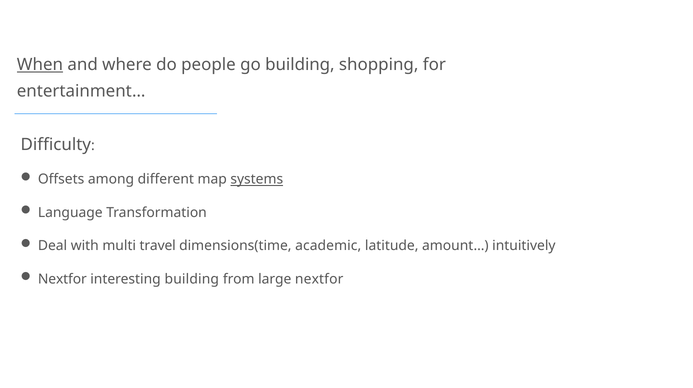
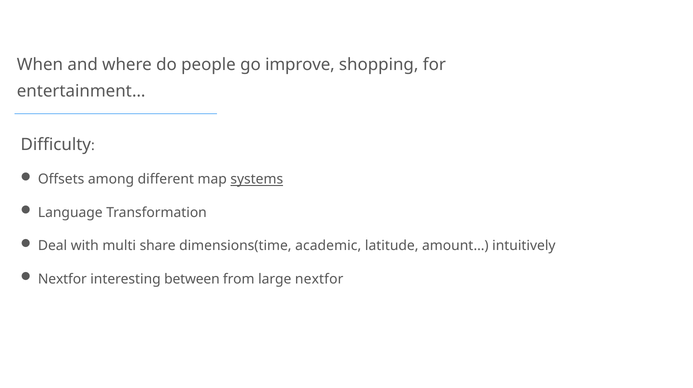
When underline: present -> none (40, 65)
go building: building -> improve (300, 65)
travel: travel -> share (158, 246)
interesting building: building -> between (192, 279)
